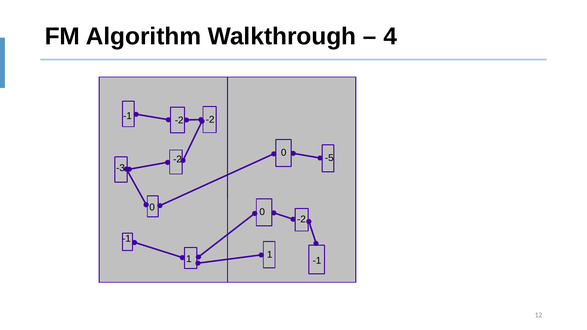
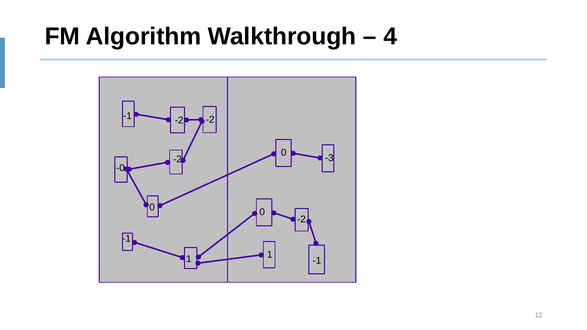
-5: -5 -> -3 (329, 158)
-3: -3 -> -0 (121, 168)
